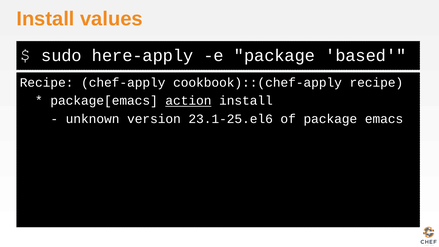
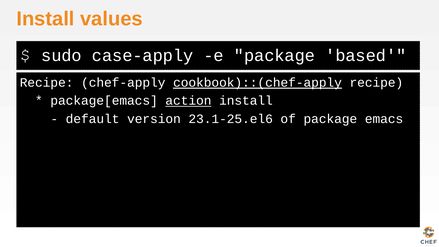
here-apply: here-apply -> case-apply (143, 55)
cookbook)::(chef-apply underline: none -> present (258, 83)
unknown: unknown -> default (93, 119)
